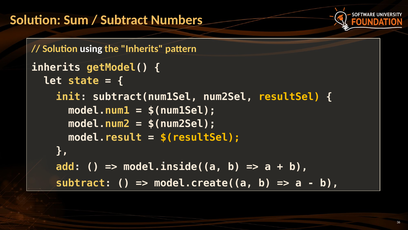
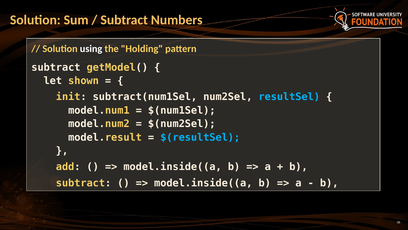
the Inherits: Inherits -> Holding (142, 49)
inherits: inherits -> subtract (56, 67)
state: state -> shown (83, 81)
resultSel colour: yellow -> light blue (289, 97)
$(resultSel colour: yellow -> light blue (200, 137)
model.create((a: model.create((a -> model.inside((a (203, 183)
